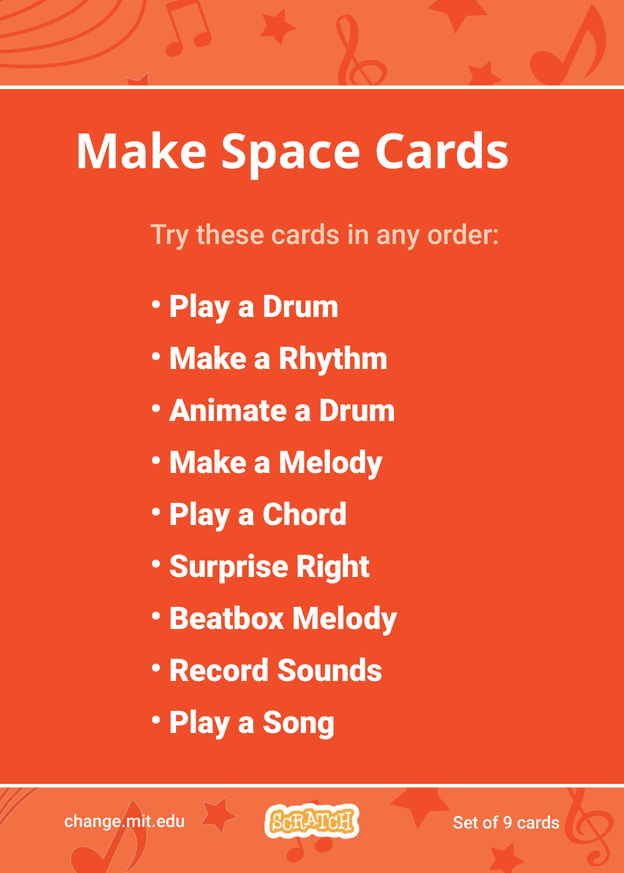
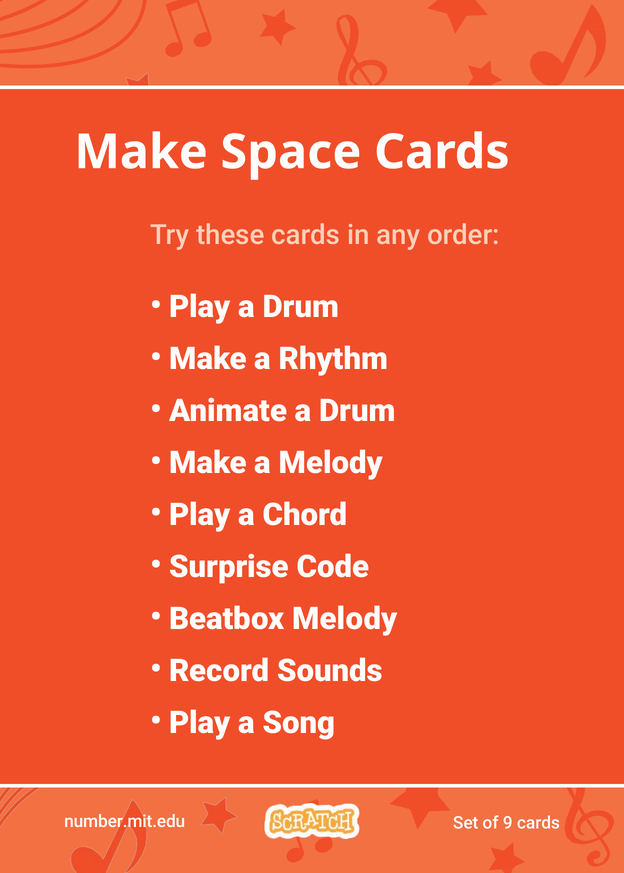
Right: Right -> Code (333, 567)
change.mit.edu: change.mit.edu -> number.mit.edu (125, 822)
